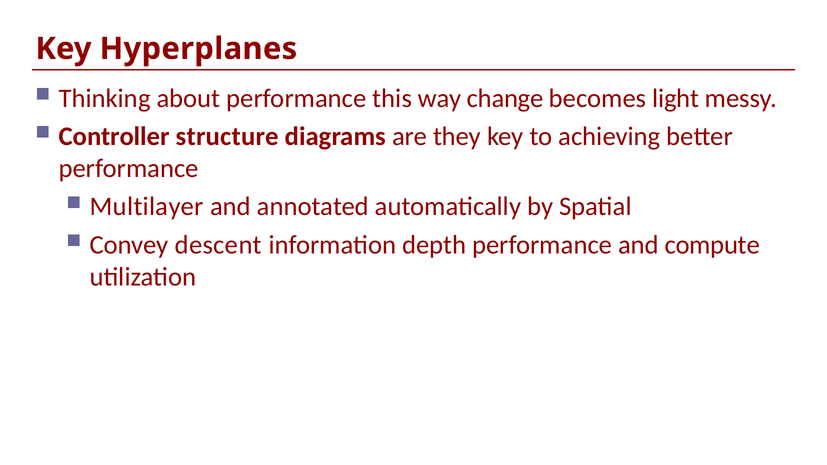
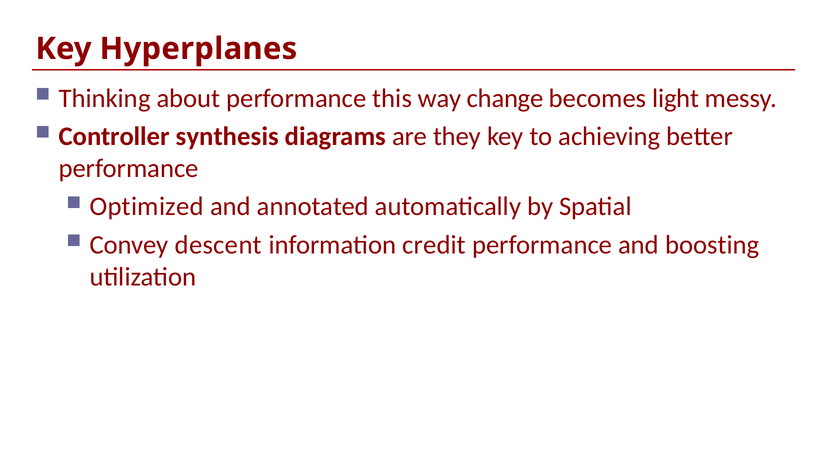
structure: structure -> synthesis (227, 137)
Multilayer: Multilayer -> Optimized (147, 207)
depth: depth -> credit (434, 245)
compute: compute -> boosting (712, 245)
